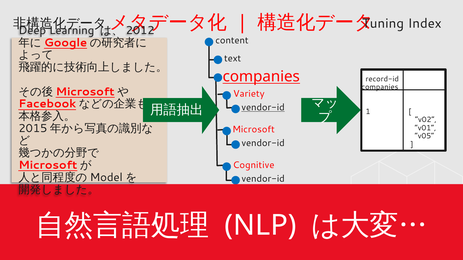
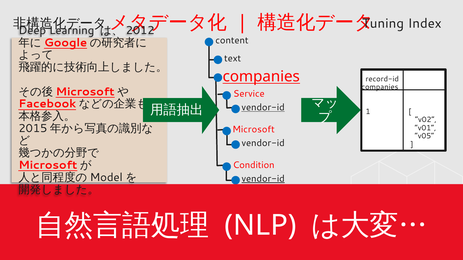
Variety: Variety -> Service (249, 94)
Cognitive: Cognitive -> Condition (254, 165)
vendor-id underline: none -> present (263, 179)
